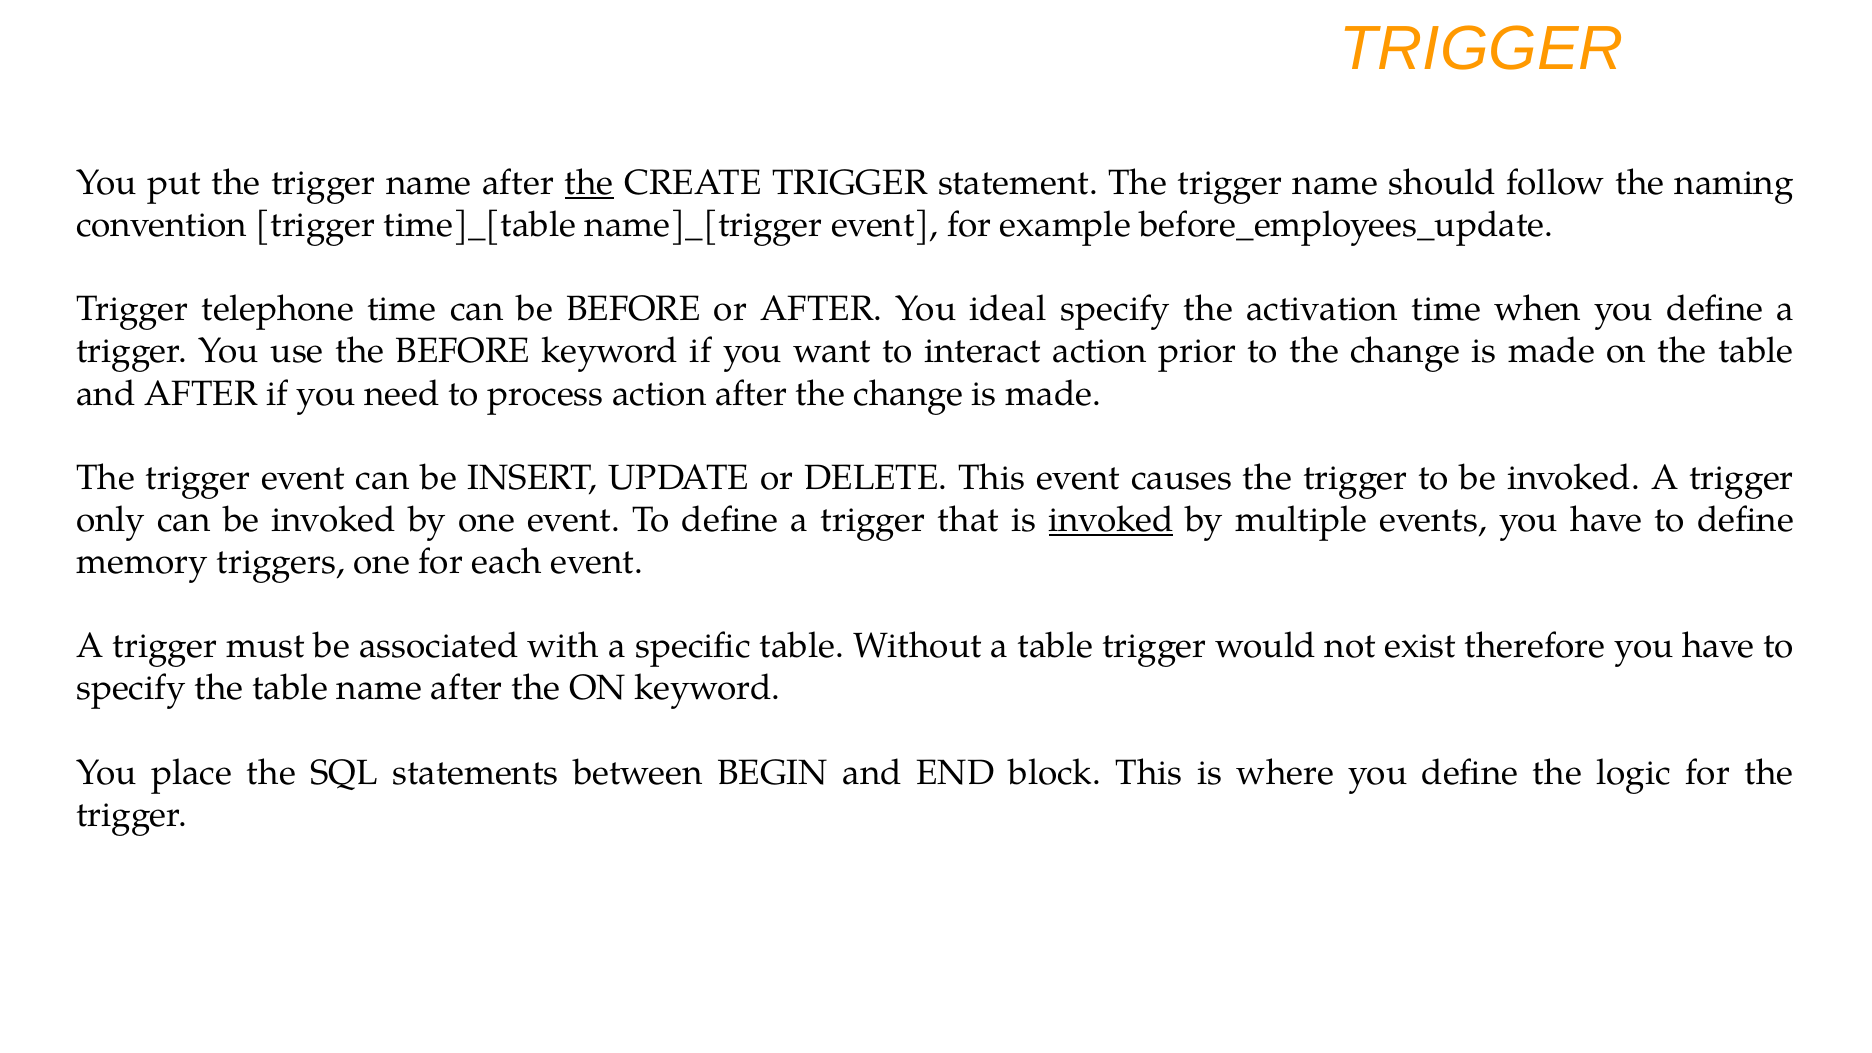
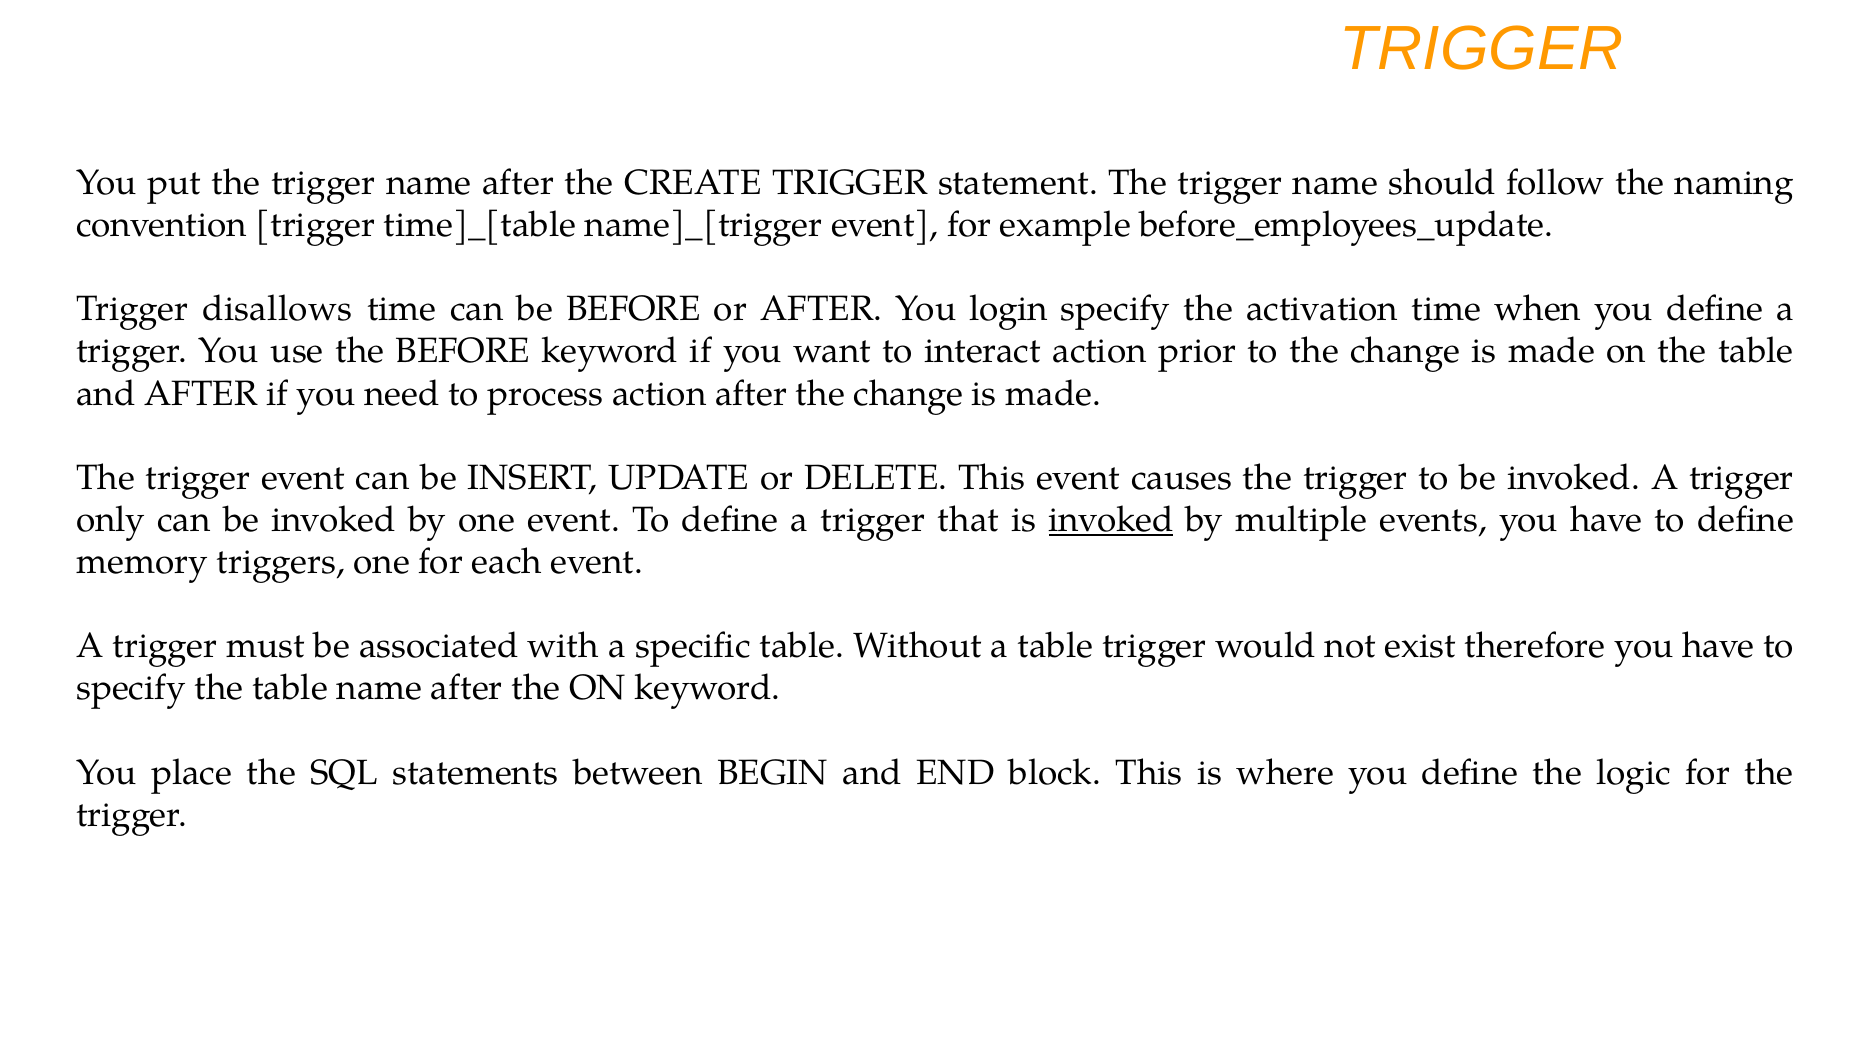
the underline: present -> none (589, 183)
telephone: telephone -> disallows (278, 309)
ideal: ideal -> login (1009, 309)
